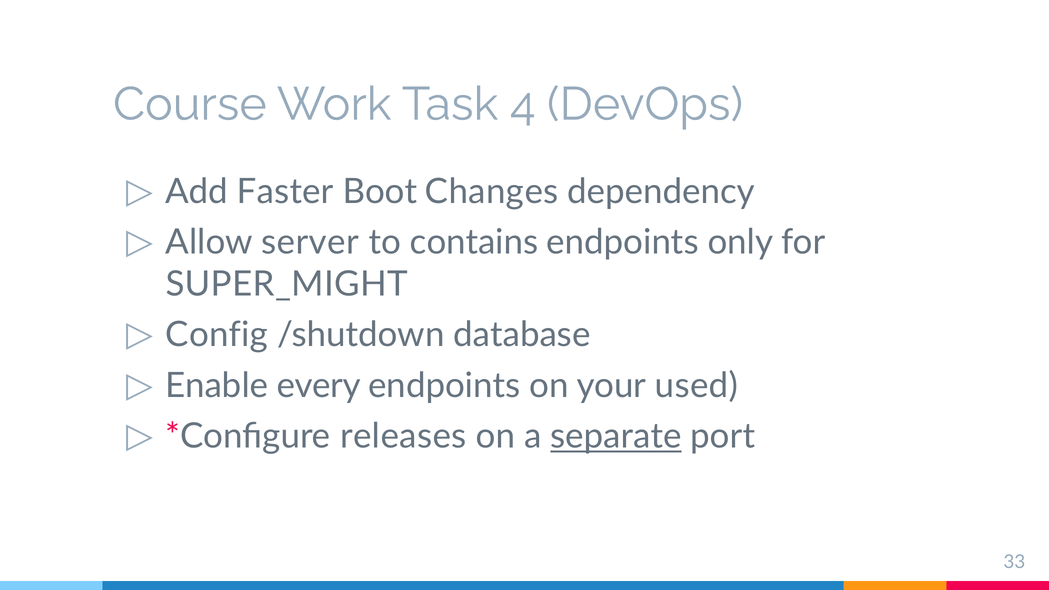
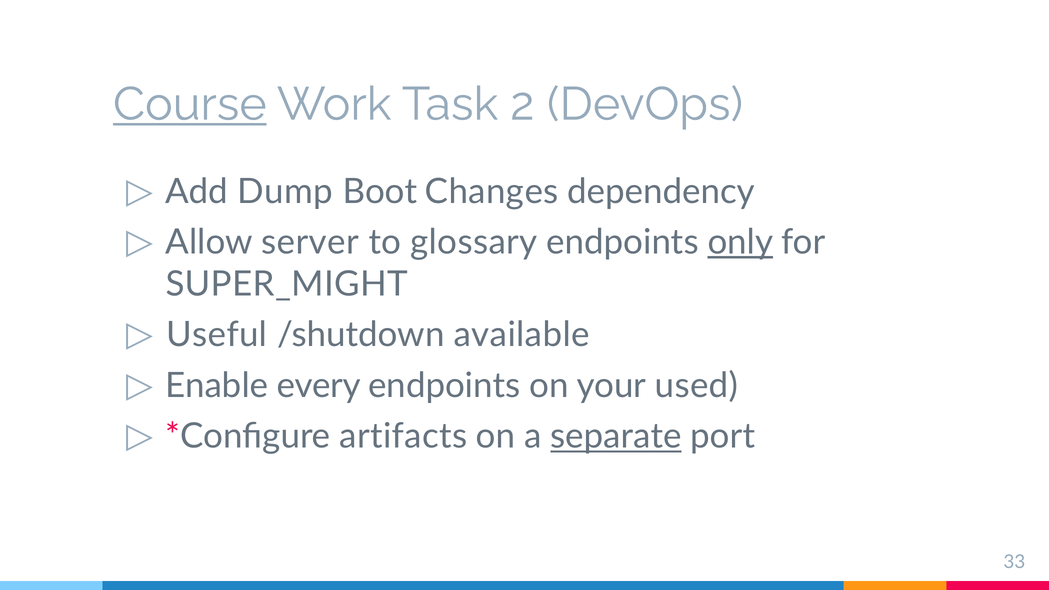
Course underline: none -> present (190, 104)
4: 4 -> 2 (522, 104)
Faster: Faster -> Dump (285, 192)
contains: contains -> glossary (474, 242)
only underline: none -> present (740, 242)
Config: Config -> Useful (217, 335)
database: database -> available (522, 335)
releases: releases -> artifacts (403, 436)
